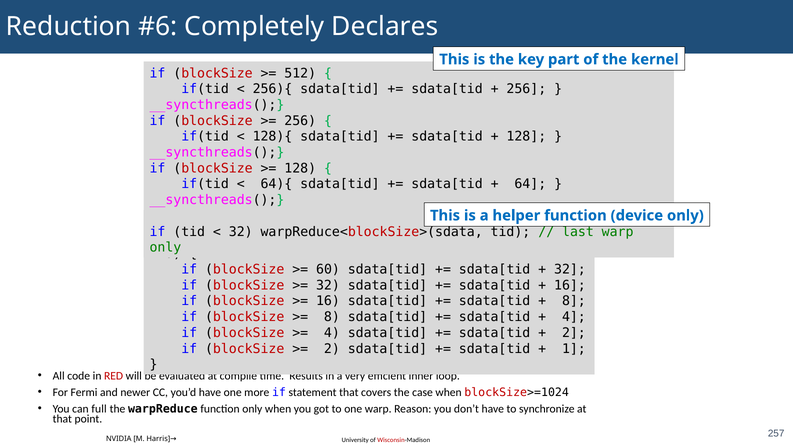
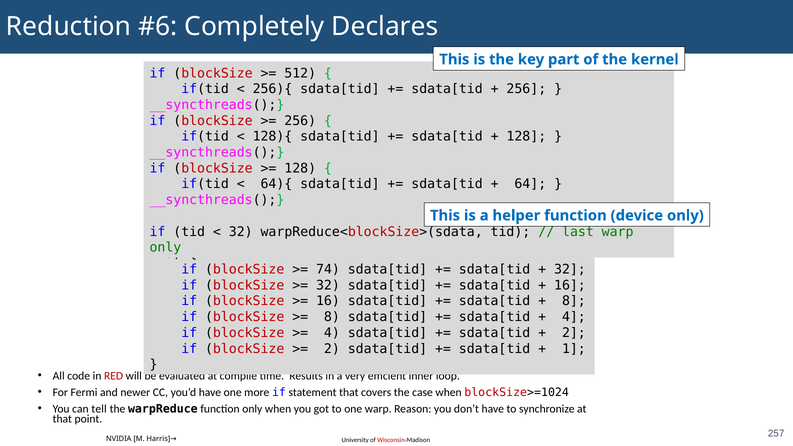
60: 60 -> 74 (328, 269)
full: full -> tell (99, 409)
